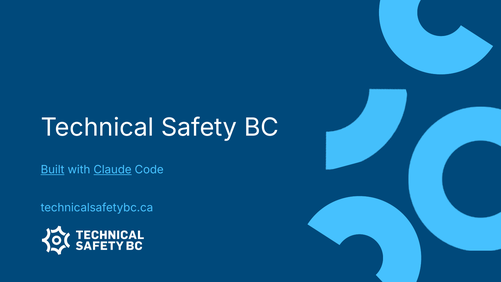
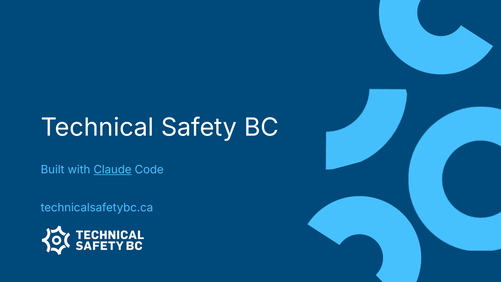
Built underline: present -> none (53, 170)
